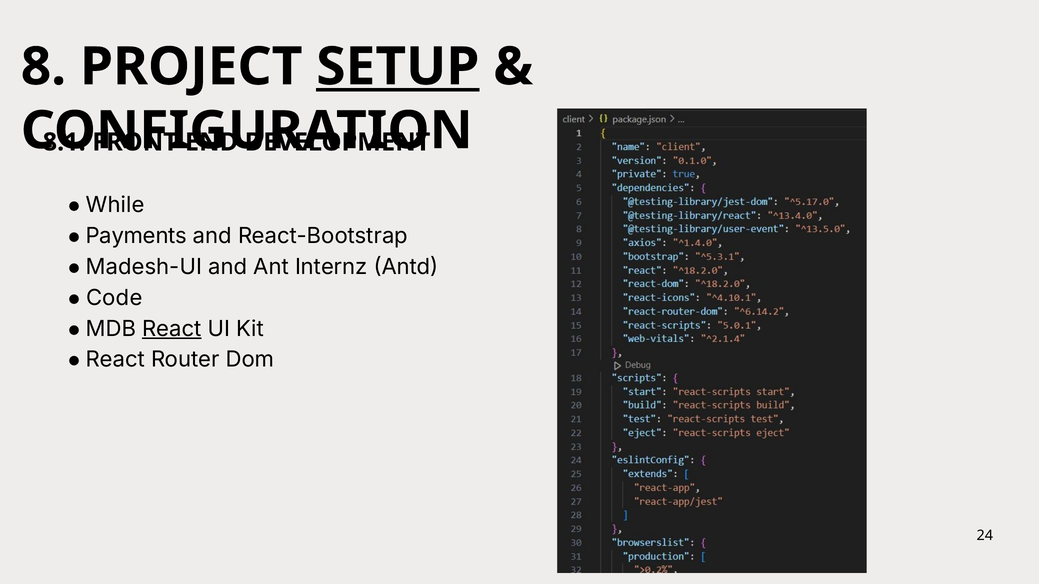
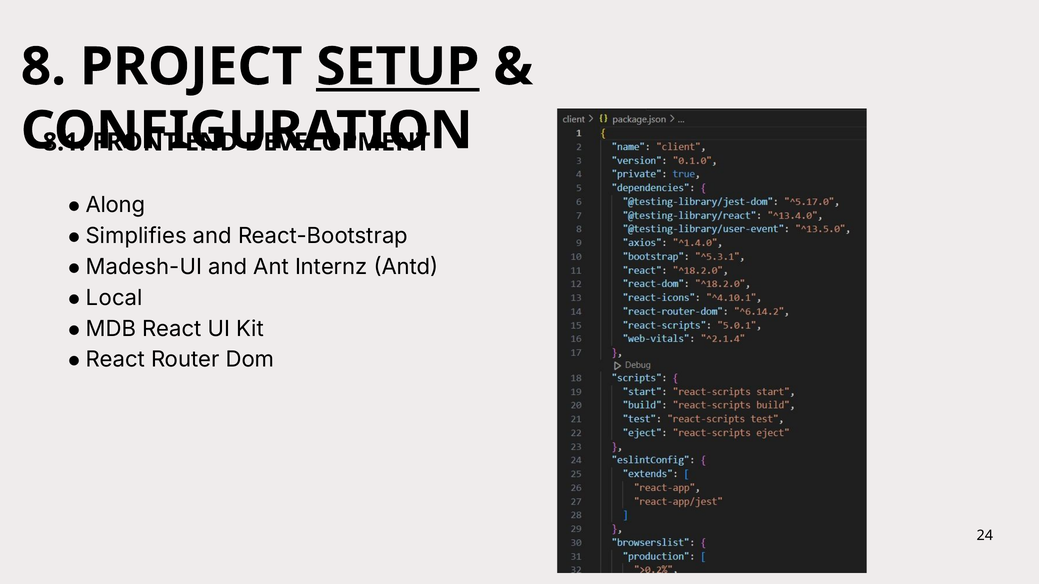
While: While -> Along (115, 205)
Payments: Payments -> Simplifies (136, 236)
Code: Code -> Local (114, 298)
React underline: present -> none (172, 329)
